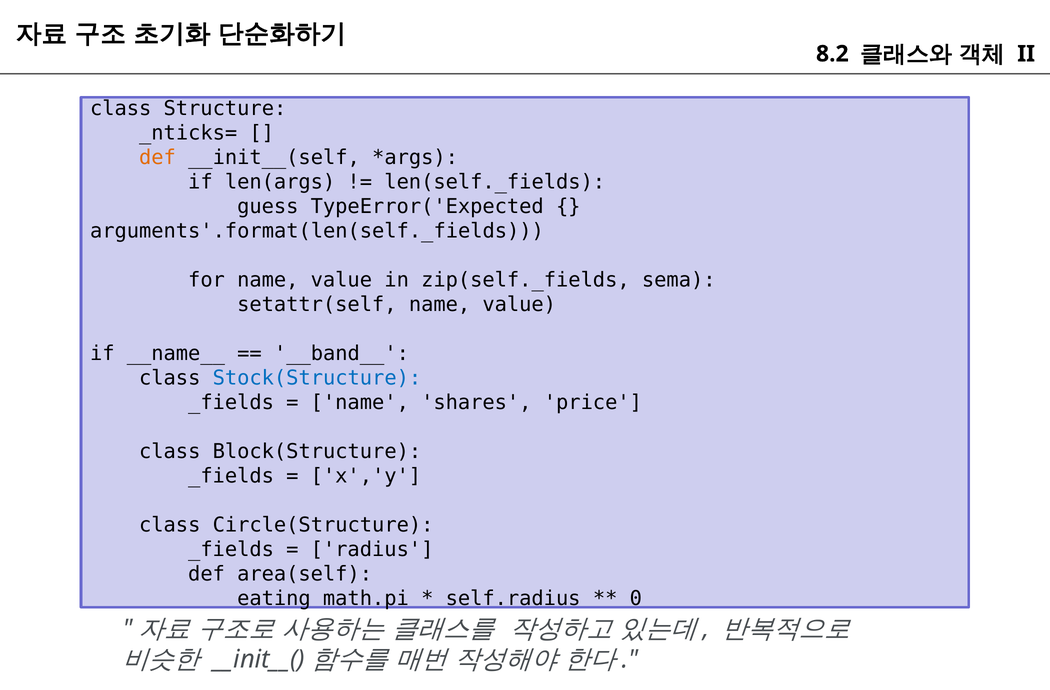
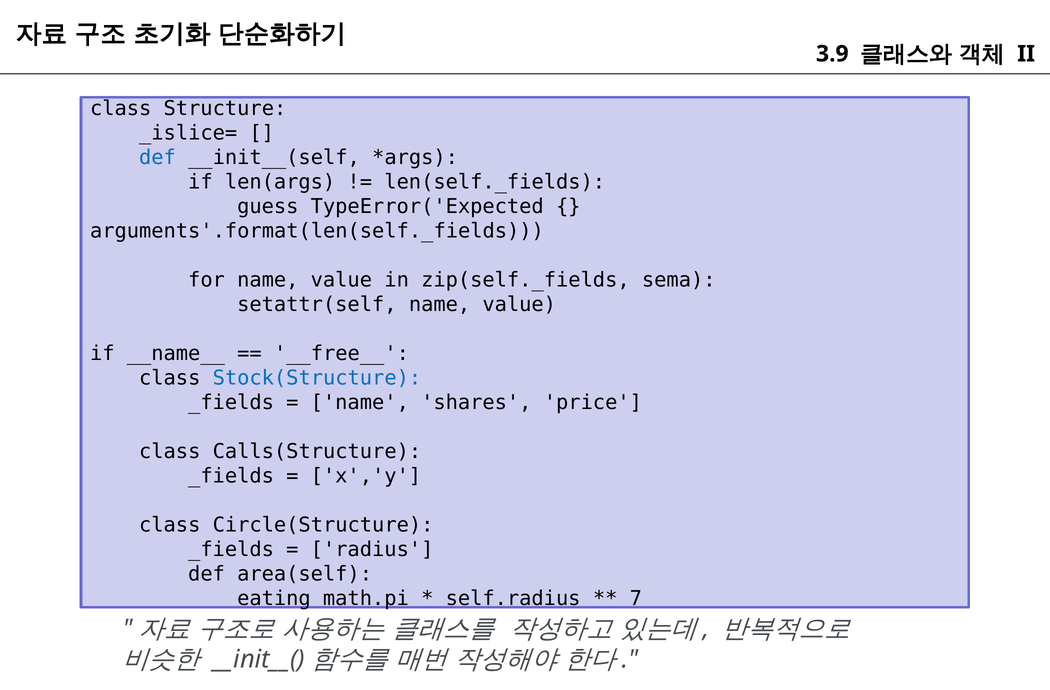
8.2: 8.2 -> 3.9 (832, 54)
_nticks=: _nticks= -> _islice= (188, 133)
def colour: orange -> blue (158, 157)
__band__: __band__ -> __free__ (341, 353)
Block(Structure: Block(Structure -> Calls(Structure (317, 451)
0: 0 -> 7 (636, 598)
